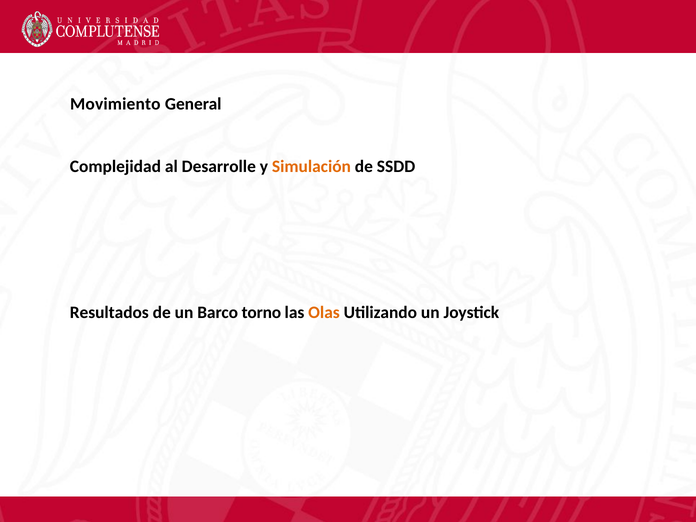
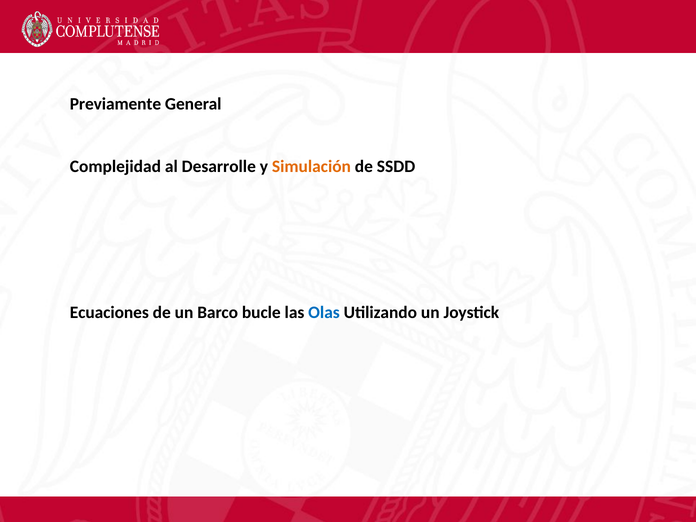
Movimiento: Movimiento -> Previamente (115, 104)
Resultados: Resultados -> Ecuaciones (109, 313)
torno: torno -> bucle (261, 313)
Olas colour: orange -> blue (324, 313)
